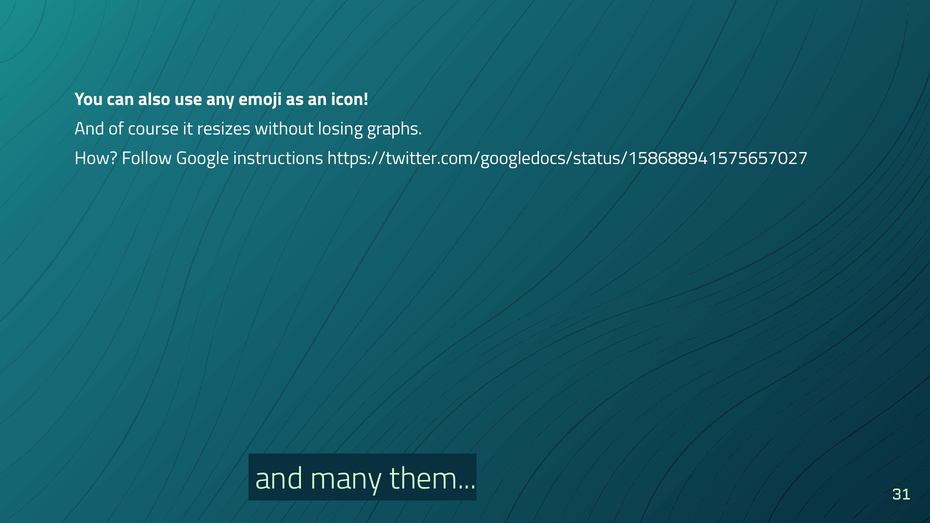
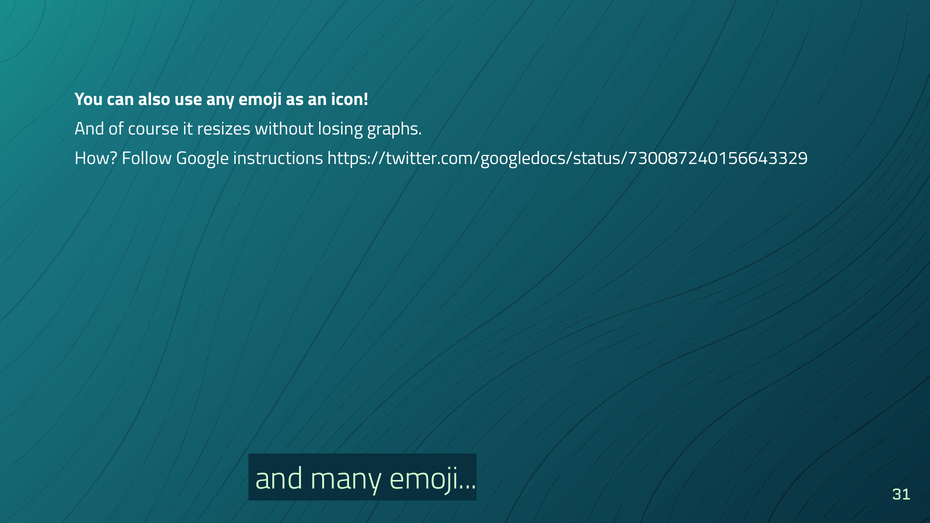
https://twitter.com/googledocs/status/158688941575657027: https://twitter.com/googledocs/status/158688941575657027 -> https://twitter.com/googledocs/status/730087240156643329 (568, 158)
many them: them -> emoji (433, 479)
